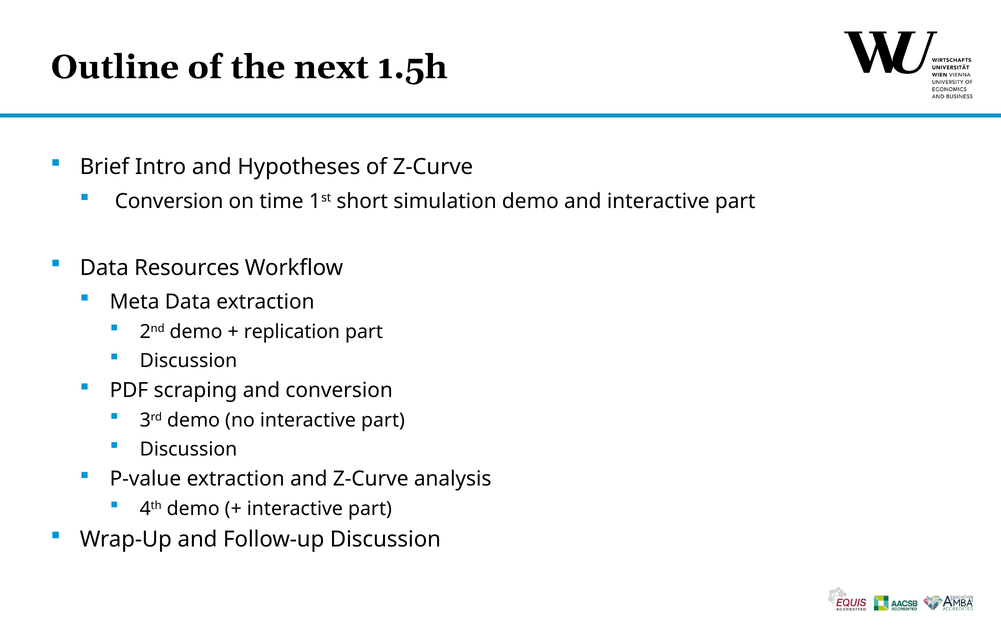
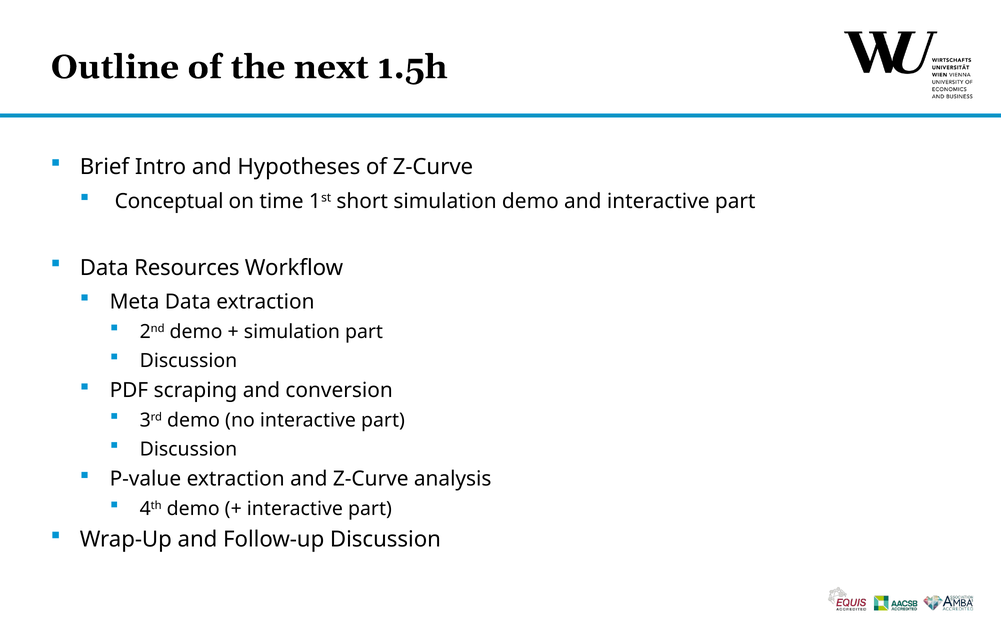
Conversion: Conversion -> Conceptual (169, 201)
replication: replication -> simulation (292, 331)
